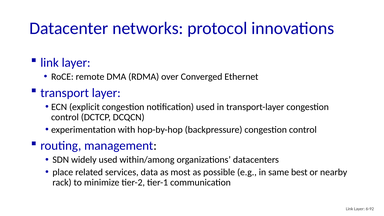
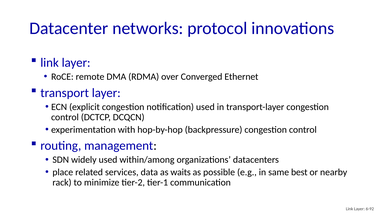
most: most -> waits (181, 172)
